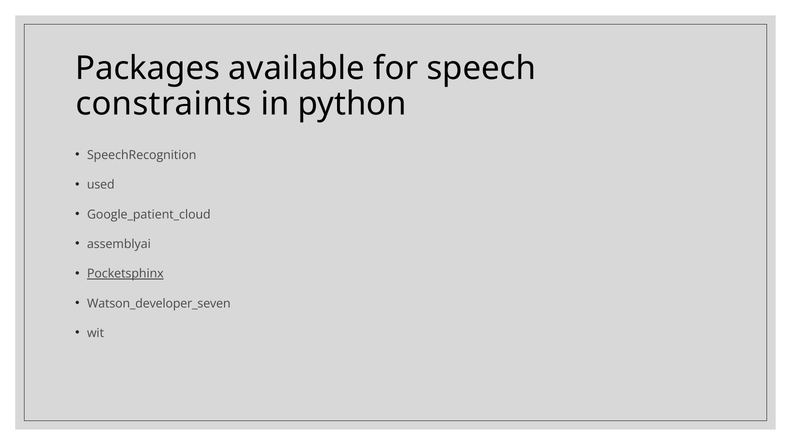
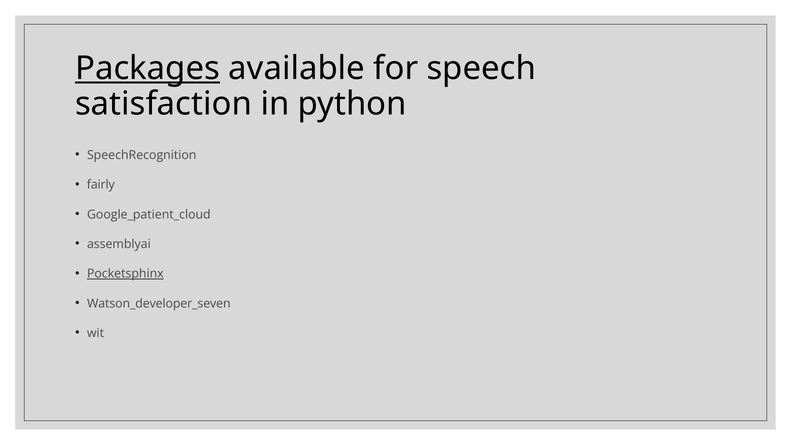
Packages underline: none -> present (148, 68)
constraints: constraints -> satisfaction (164, 104)
used: used -> fairly (101, 185)
